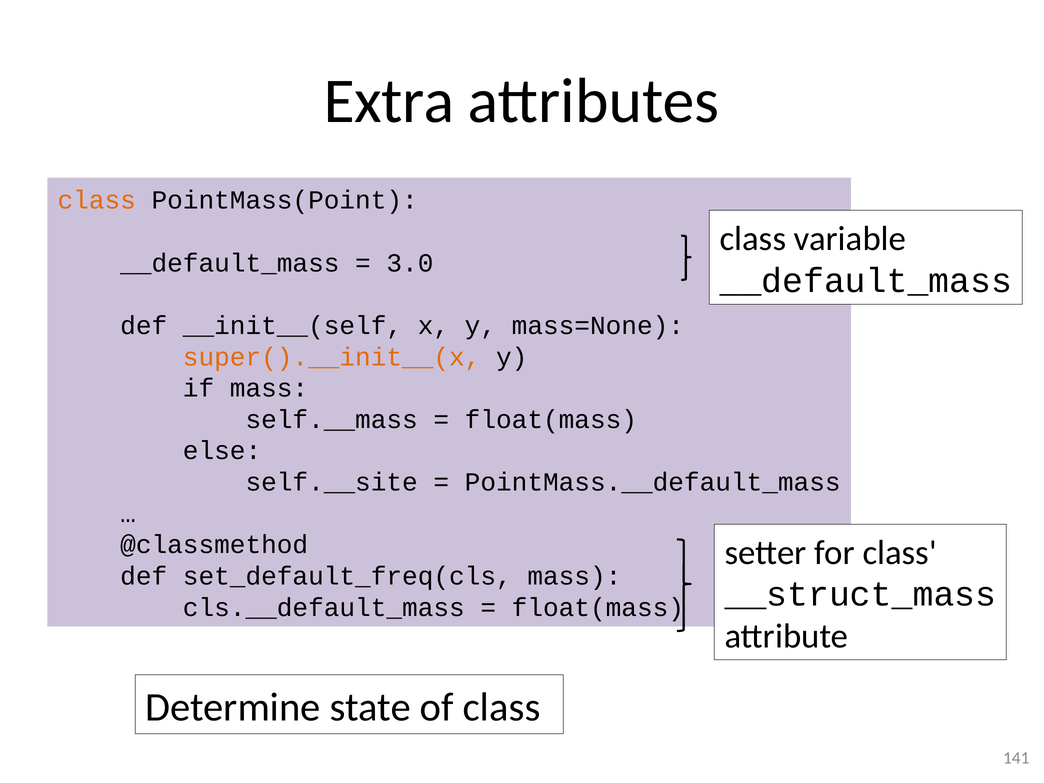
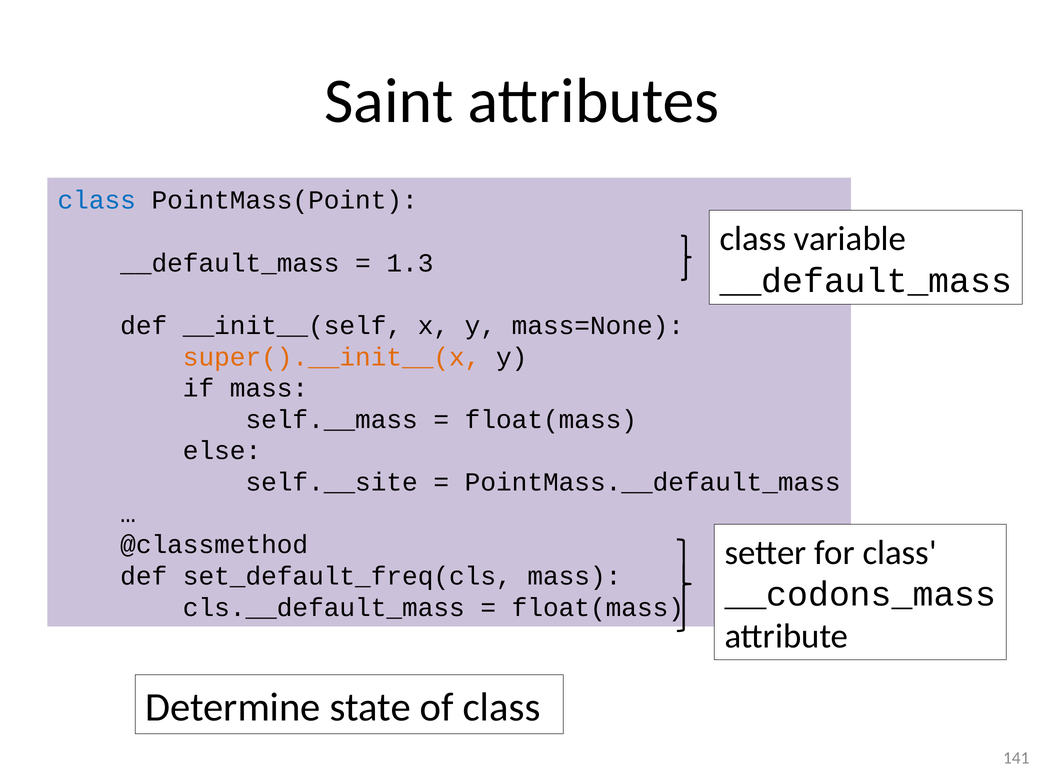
Extra: Extra -> Saint (389, 101)
class colour: orange -> blue (97, 200)
3.0: 3.0 -> 1.3 (410, 263)
__struct_mass: __struct_mass -> __codons_mass (860, 594)
